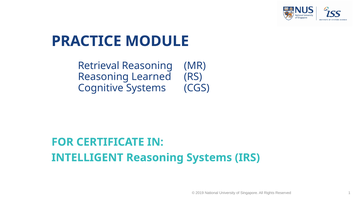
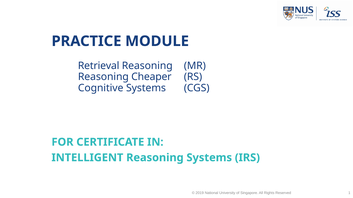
Learned: Learned -> Cheaper (151, 77)
